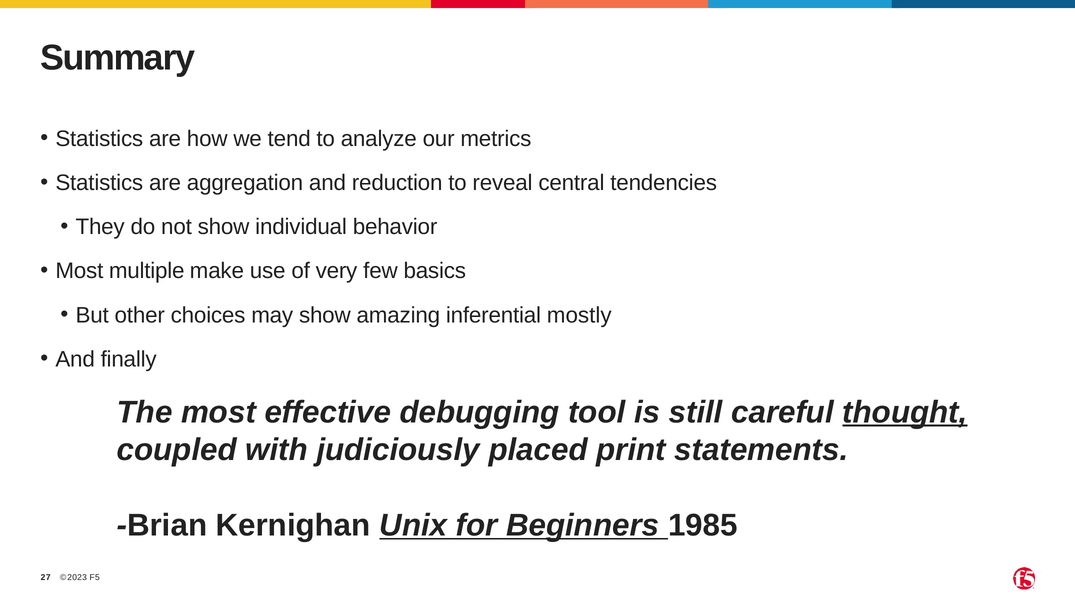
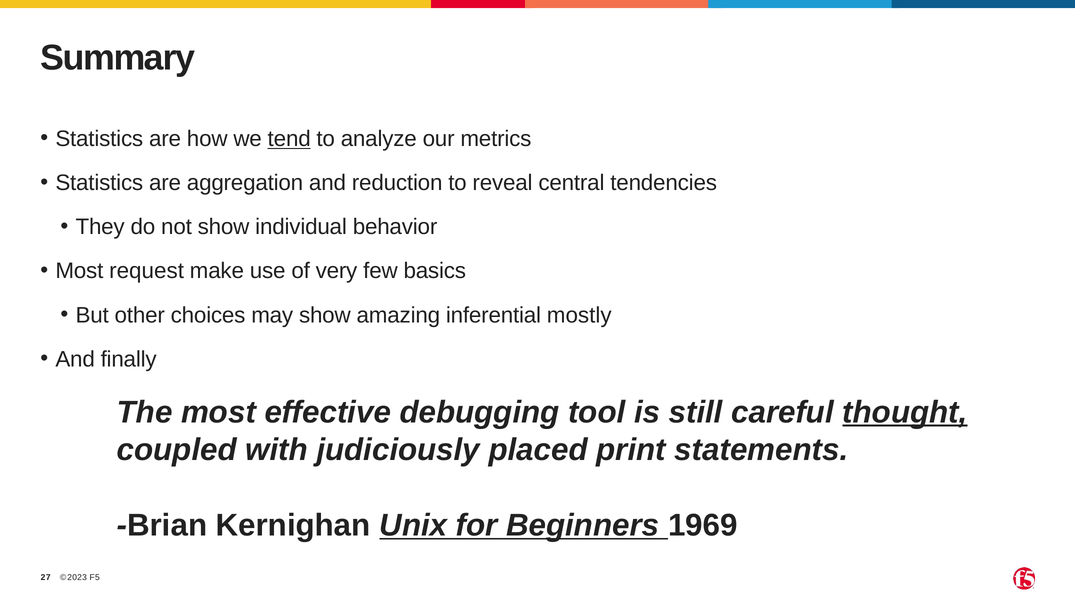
tend underline: none -> present (289, 139)
multiple: multiple -> request (147, 271)
1985: 1985 -> 1969 (703, 525)
